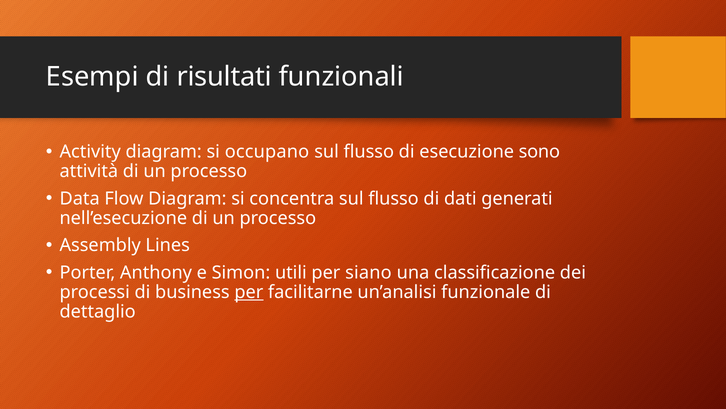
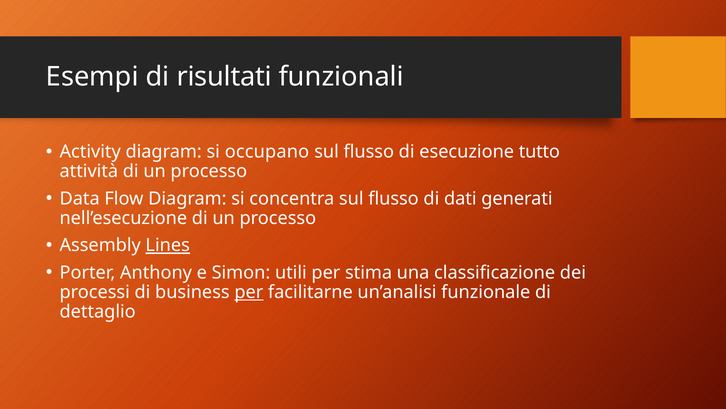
sono: sono -> tutto (539, 152)
Lines underline: none -> present (168, 245)
siano: siano -> stima (369, 272)
